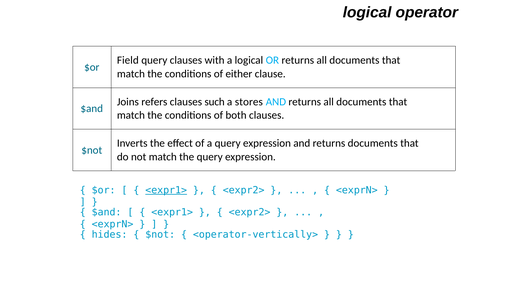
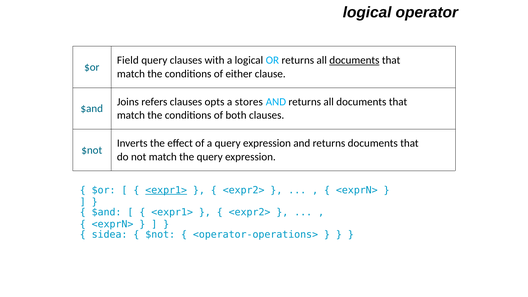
documents underline: none -> present (354, 60)
such: such -> opts (215, 102)
hides: hides -> sidea (110, 234)
<operator-vertically>: <operator-vertically> -> <operator-operations> (256, 234)
